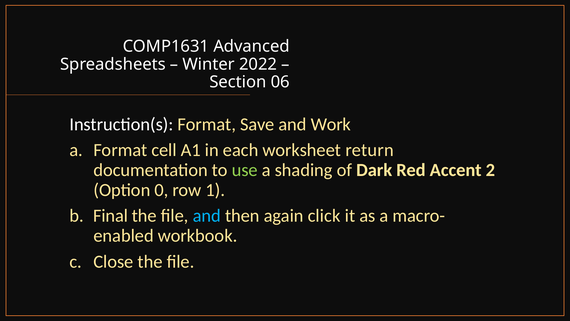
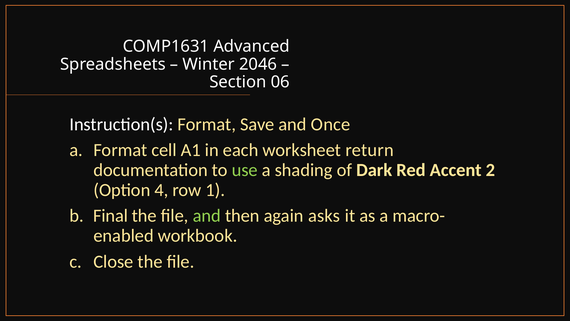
2022: 2022 -> 2046 (258, 64)
Work: Work -> Once (331, 124)
0: 0 -> 4 (161, 190)
and colour: light blue -> light green (207, 216)
click: click -> asks (324, 216)
